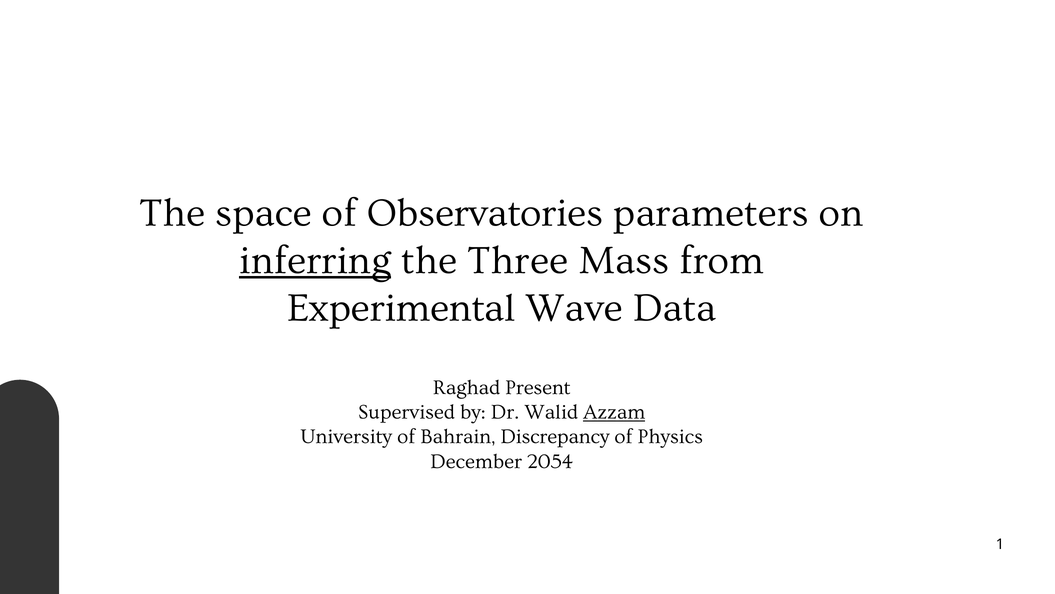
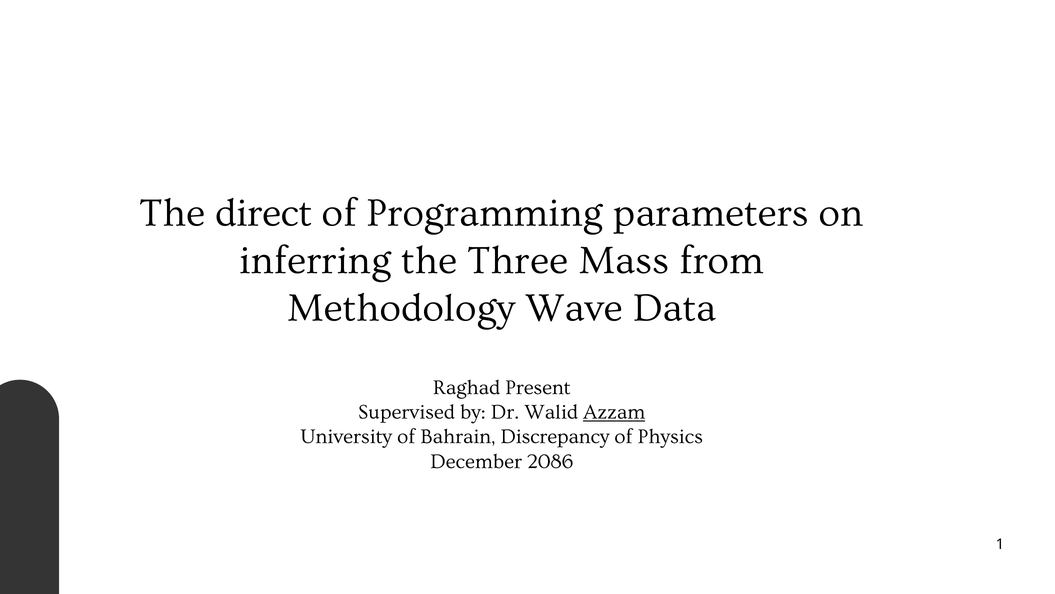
space: space -> direct (264, 212)
Observatories: Observatories -> Programming (485, 212)
inferring underline: present -> none (315, 260)
Experimental: Experimental -> Methodology (401, 307)
2054: 2054 -> 2086 (550, 461)
